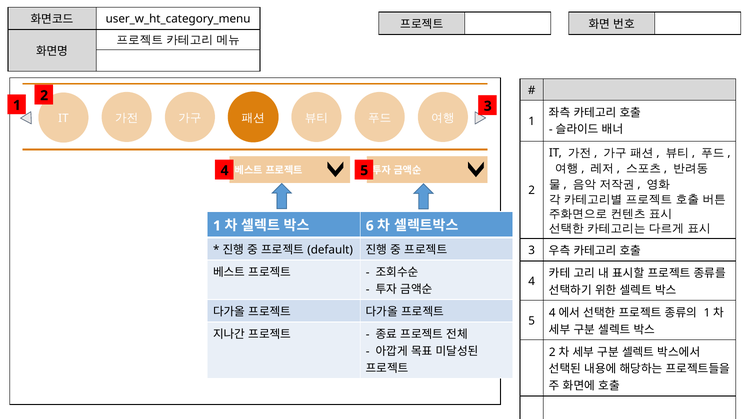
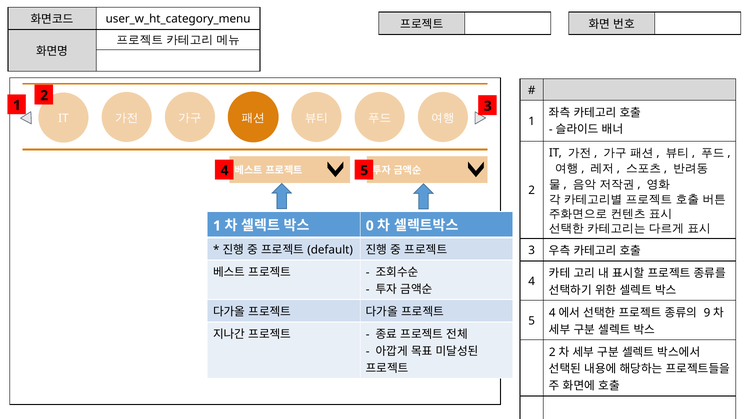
6: 6 -> 0 (370, 226)
1: 1 -> 9 (707, 313)
